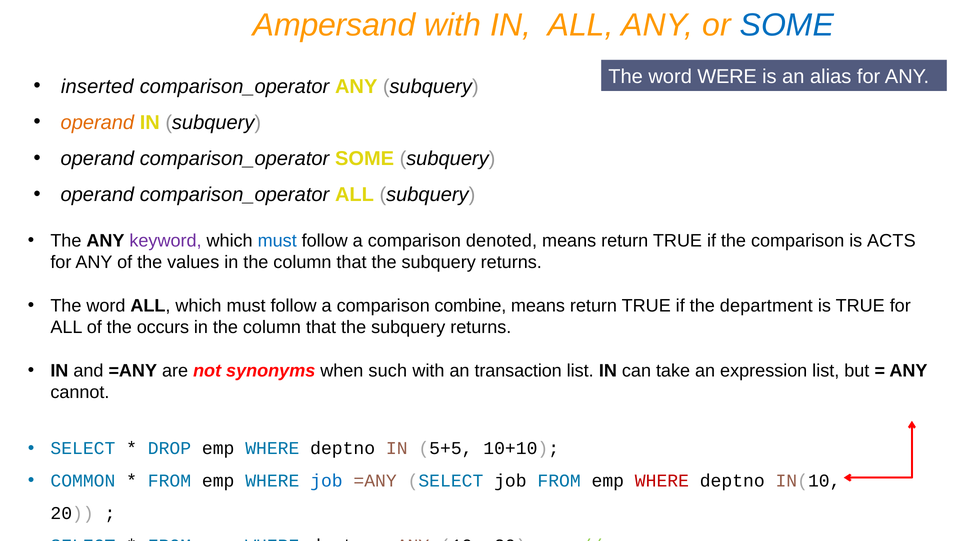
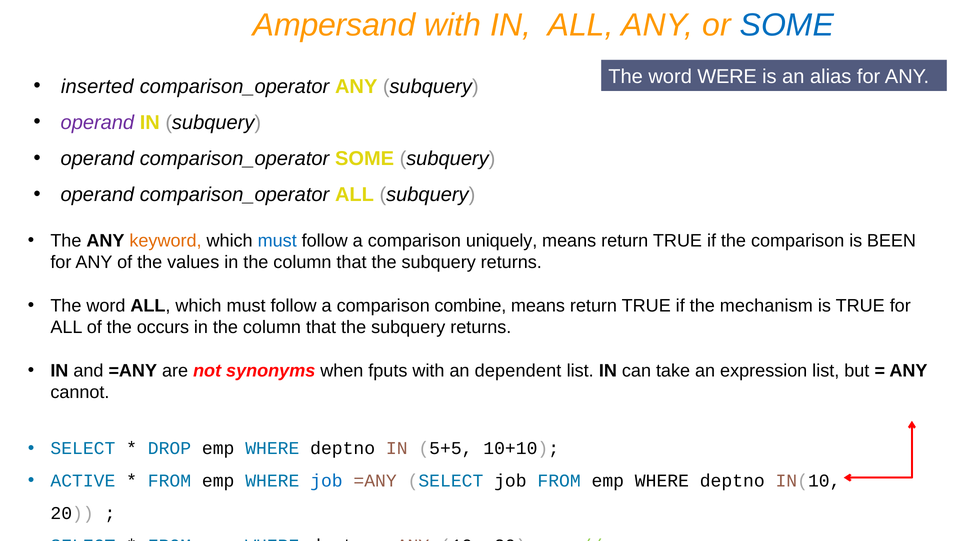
operand colour: orange -> purple (97, 122)
keyword colour: purple -> orange (166, 241)
denoted: denoted -> uniquely (502, 241)
ACTS: ACTS -> BEEN (891, 241)
department: department -> mechanism (766, 306)
such: such -> fputs (388, 371)
transaction: transaction -> dependent (518, 371)
COMMON: COMMON -> ACTIVE (83, 481)
WHERE colour: red -> black (662, 481)
